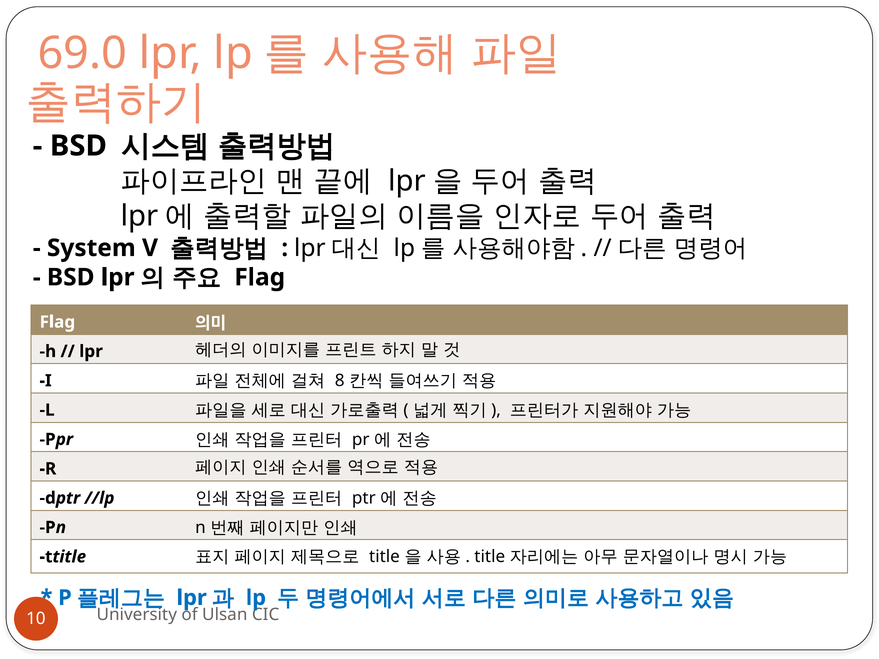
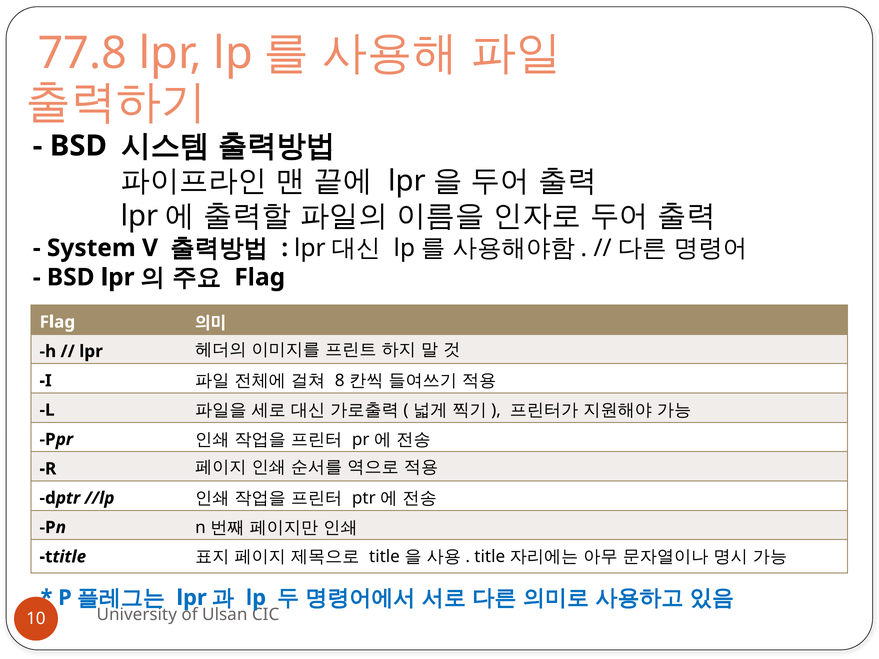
69.0: 69.0 -> 77.8 (82, 54)
